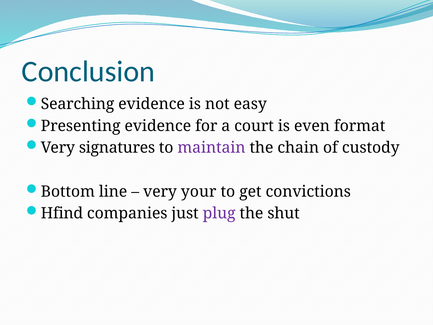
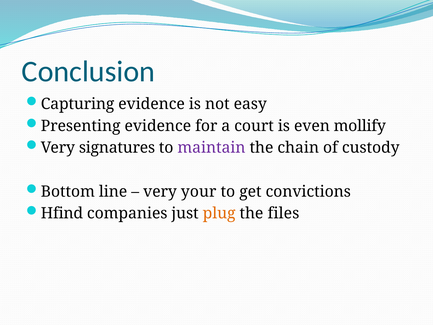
Searching: Searching -> Capturing (78, 104)
format: format -> mollify (360, 126)
plug colour: purple -> orange (219, 213)
shut: shut -> files (283, 213)
